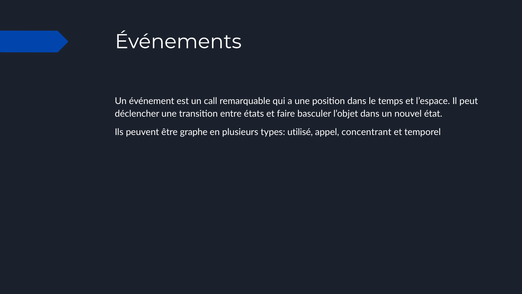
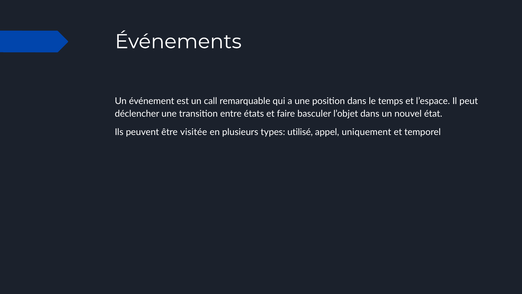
graphe: graphe -> visitée (194, 132)
concentrant: concentrant -> uniquement (366, 132)
